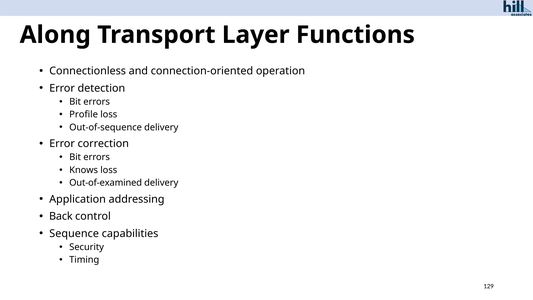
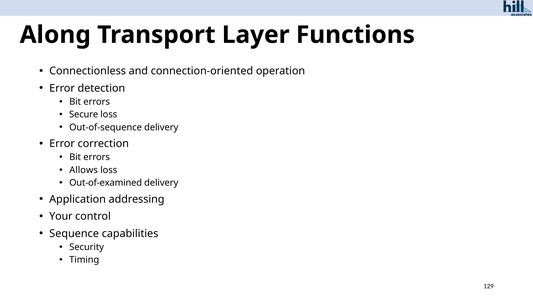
Profile: Profile -> Secure (84, 114)
Knows: Knows -> Allows (84, 170)
Back: Back -> Your (61, 216)
